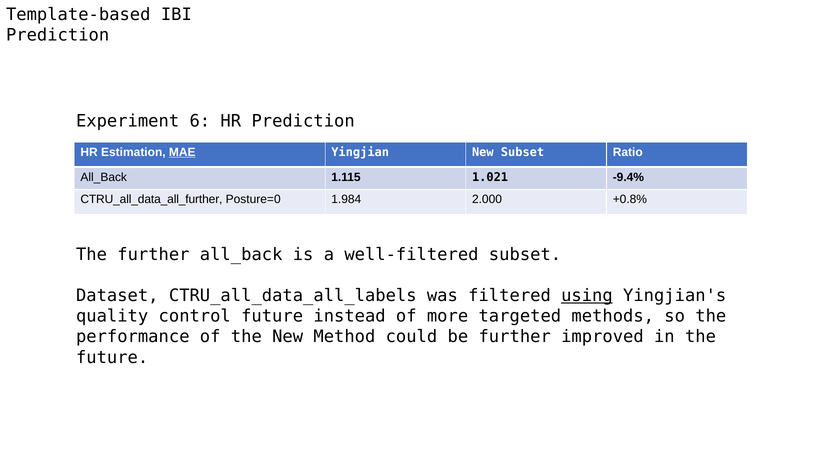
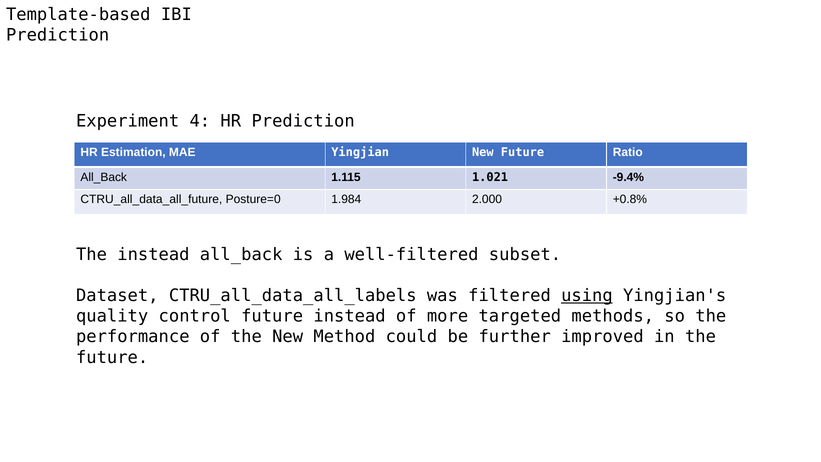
6: 6 -> 4 (200, 121)
MAE underline: present -> none (182, 152)
New Subset: Subset -> Future (523, 152)
CTRU_all_data_all_further: CTRU_all_data_all_further -> CTRU_all_data_all_future (151, 199)
The further: further -> instead (153, 255)
